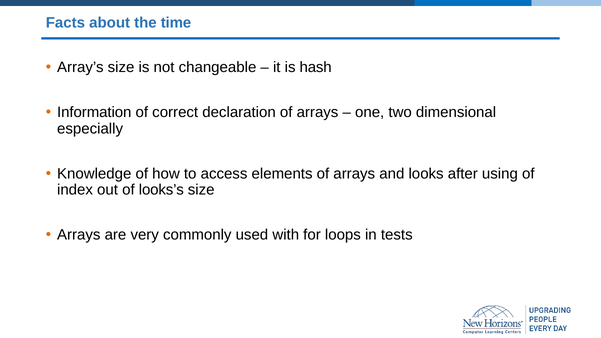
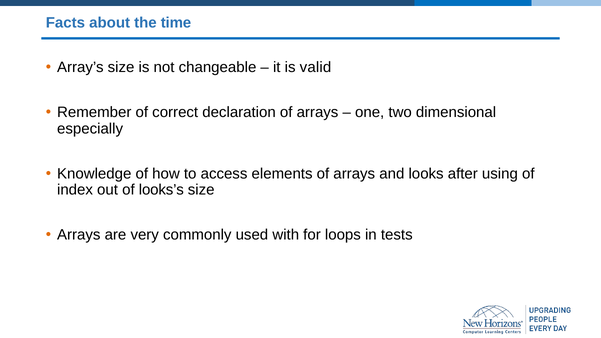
hash: hash -> valid (315, 68)
Information: Information -> Remember (94, 112)
